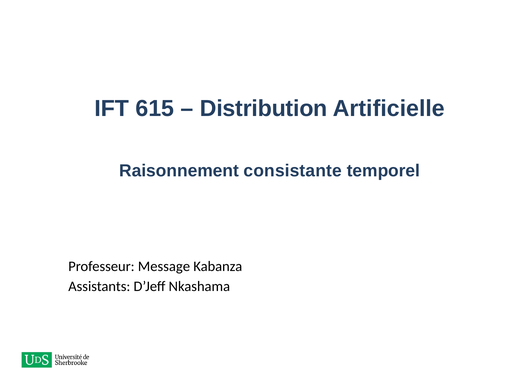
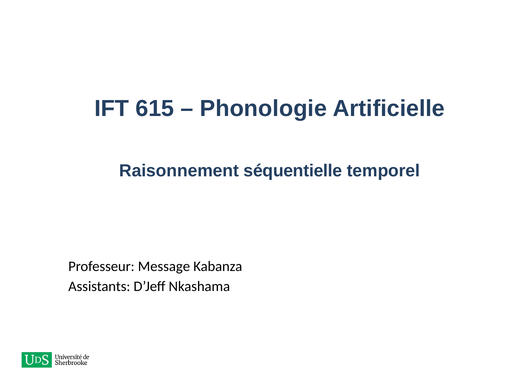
Distribution: Distribution -> Phonologie (263, 108)
consistante: consistante -> séquentielle (293, 171)
